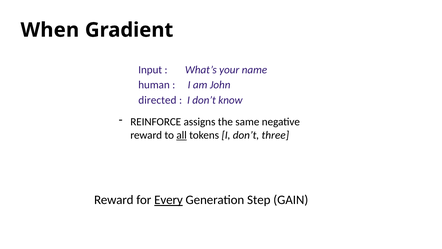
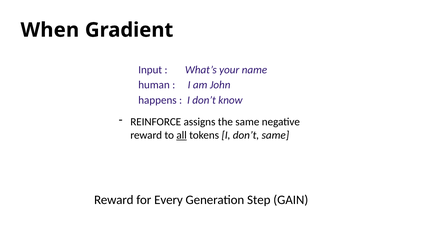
directed: directed -> happens (157, 100)
don’t three: three -> same (275, 135)
Every underline: present -> none (168, 200)
